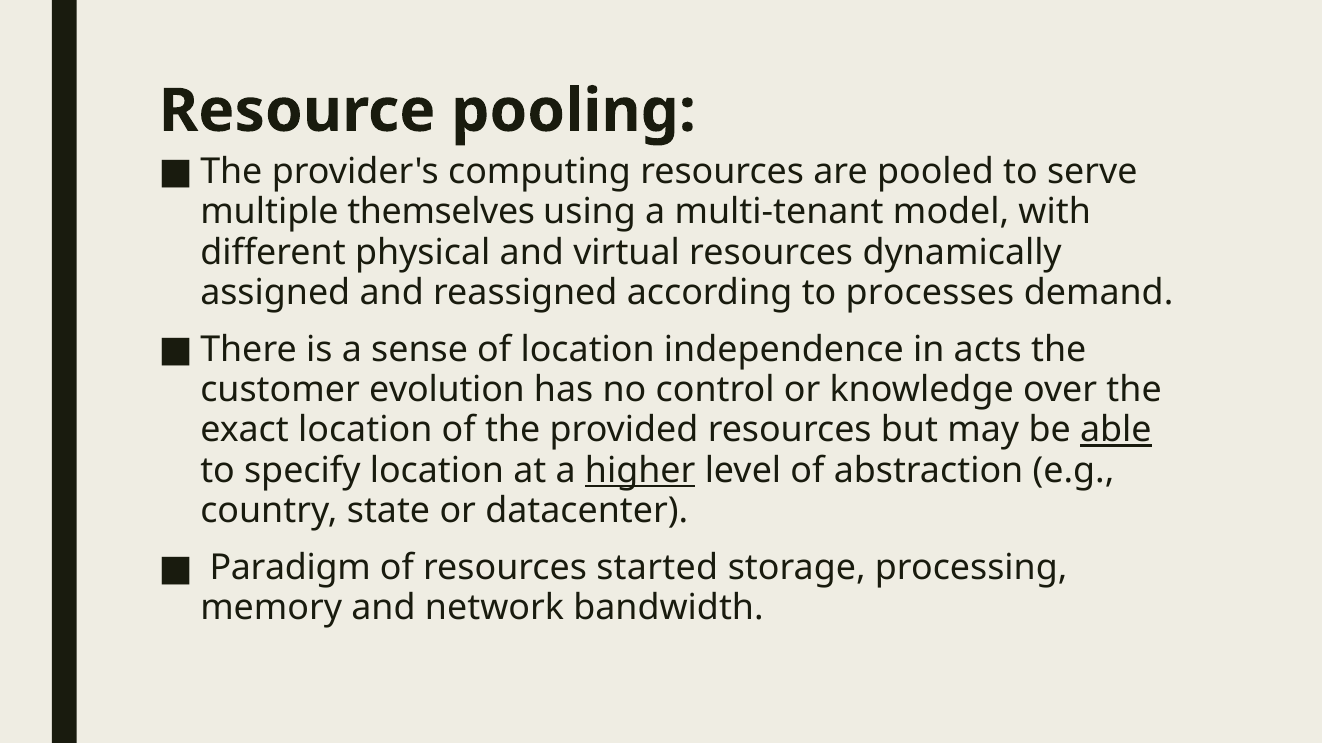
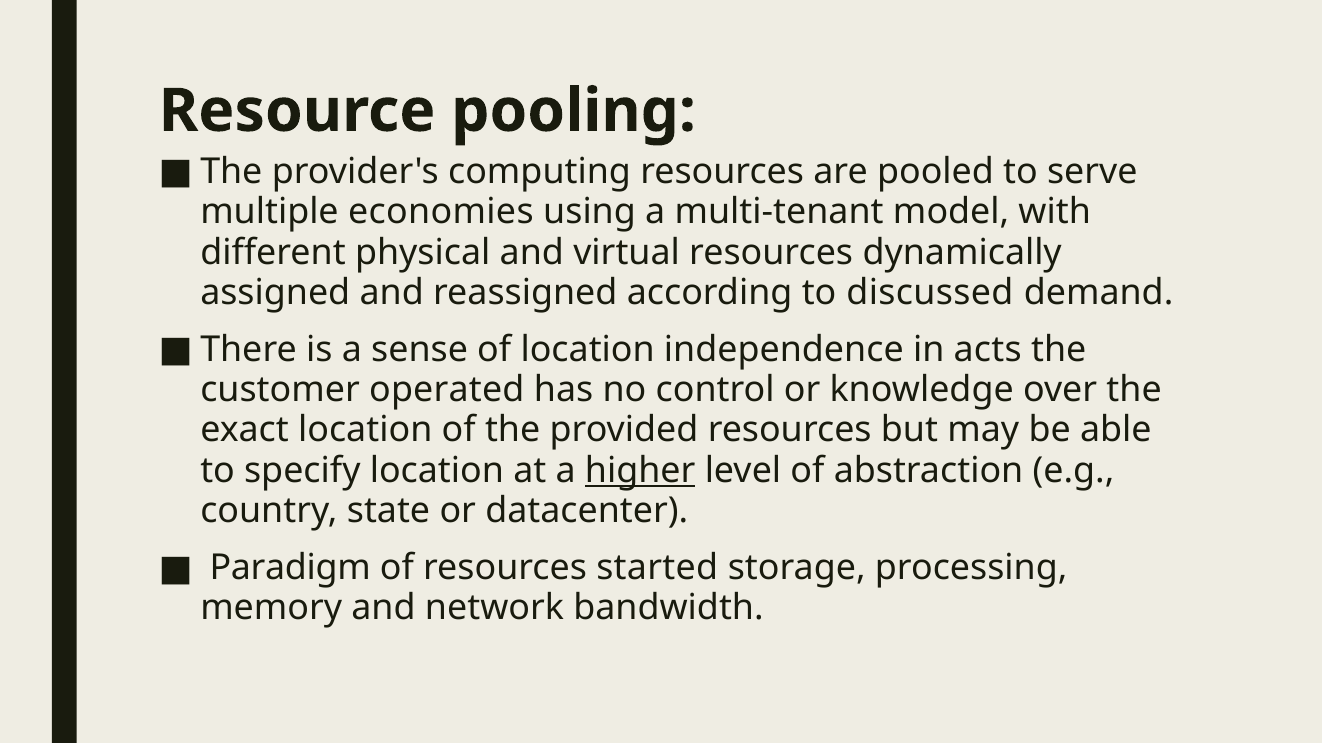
themselves: themselves -> economies (441, 212)
processes: processes -> discussed (930, 293)
evolution: evolution -> operated (447, 390)
able underline: present -> none (1116, 430)
